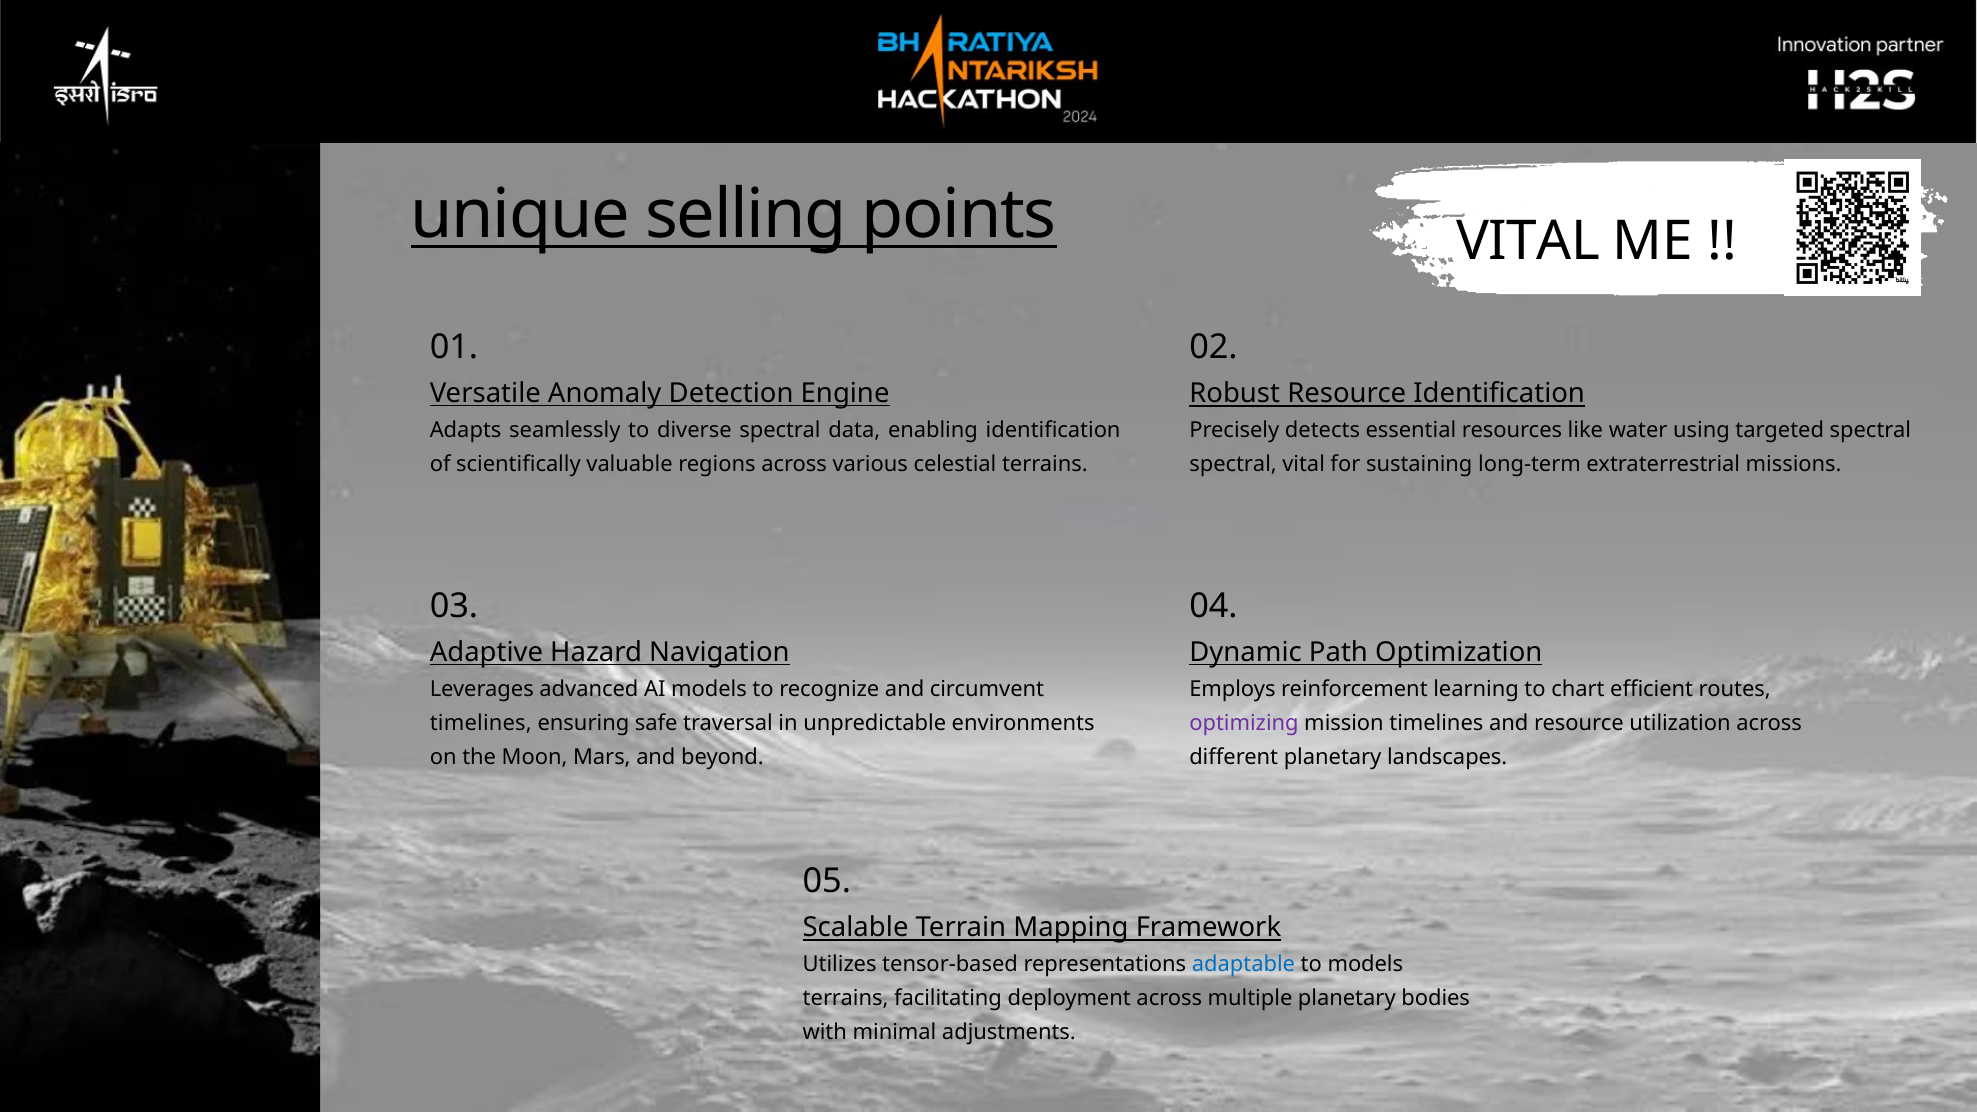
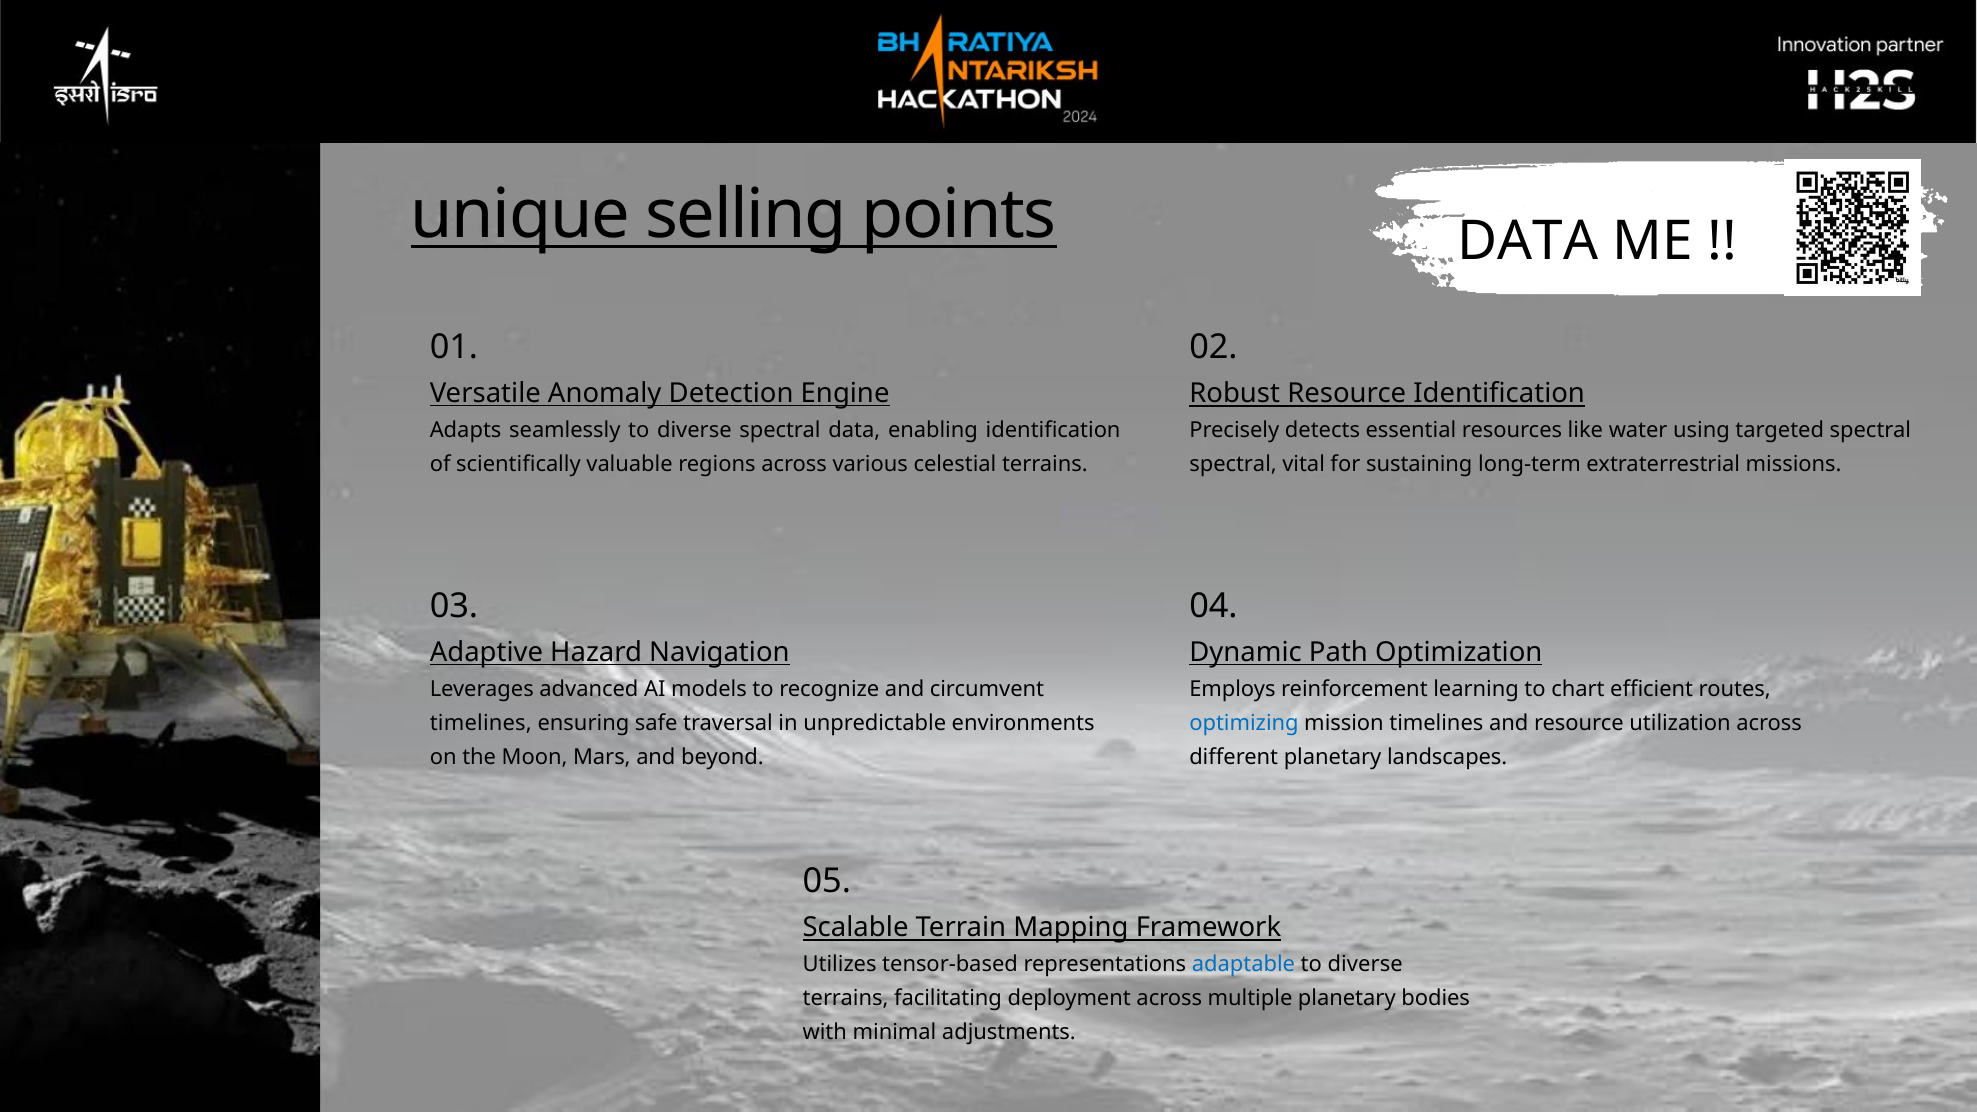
VITAL: VITAL -> DATA (1528, 241)
optimizing colour: purple -> blue (1244, 723)
models: models -> diverse (1365, 965)
